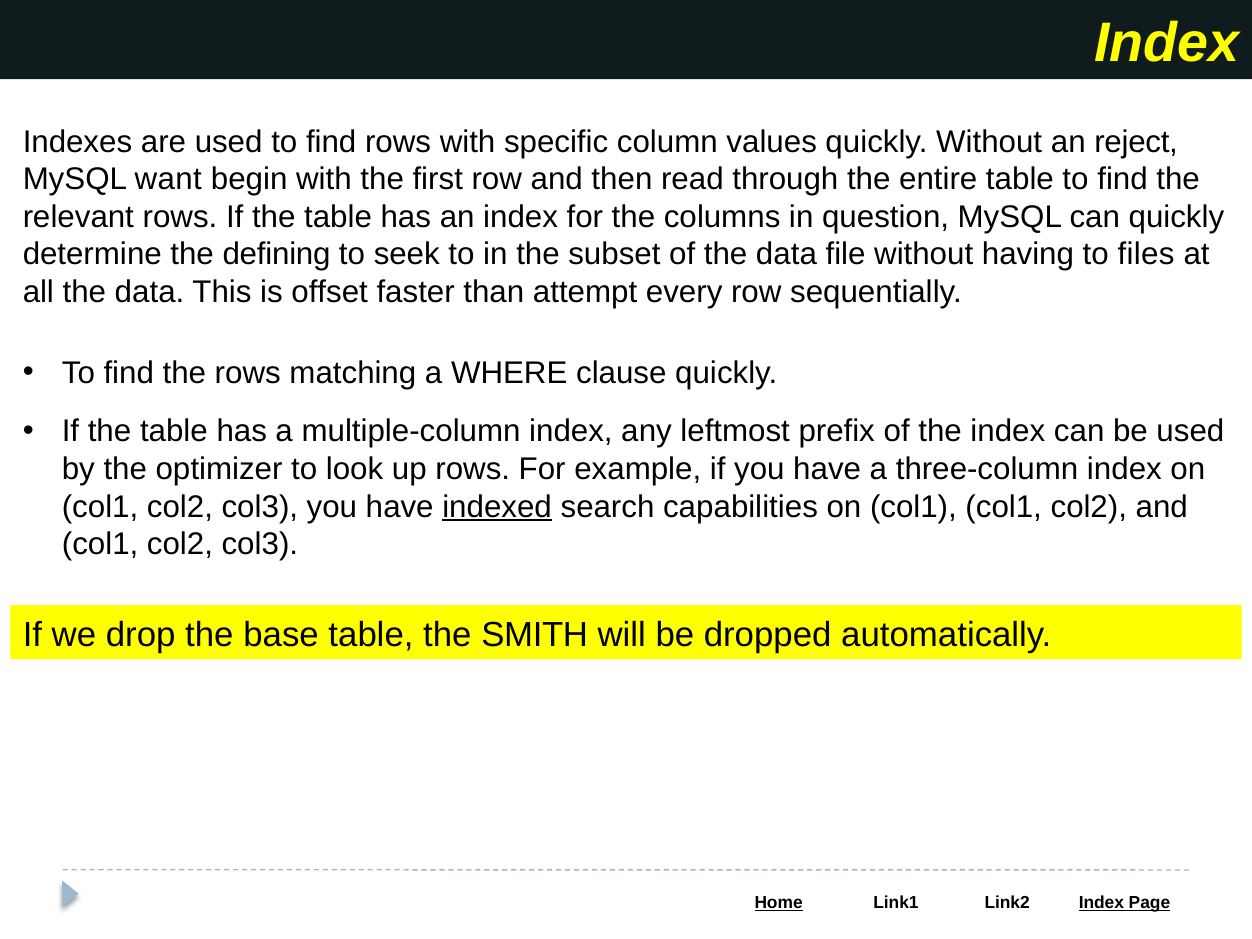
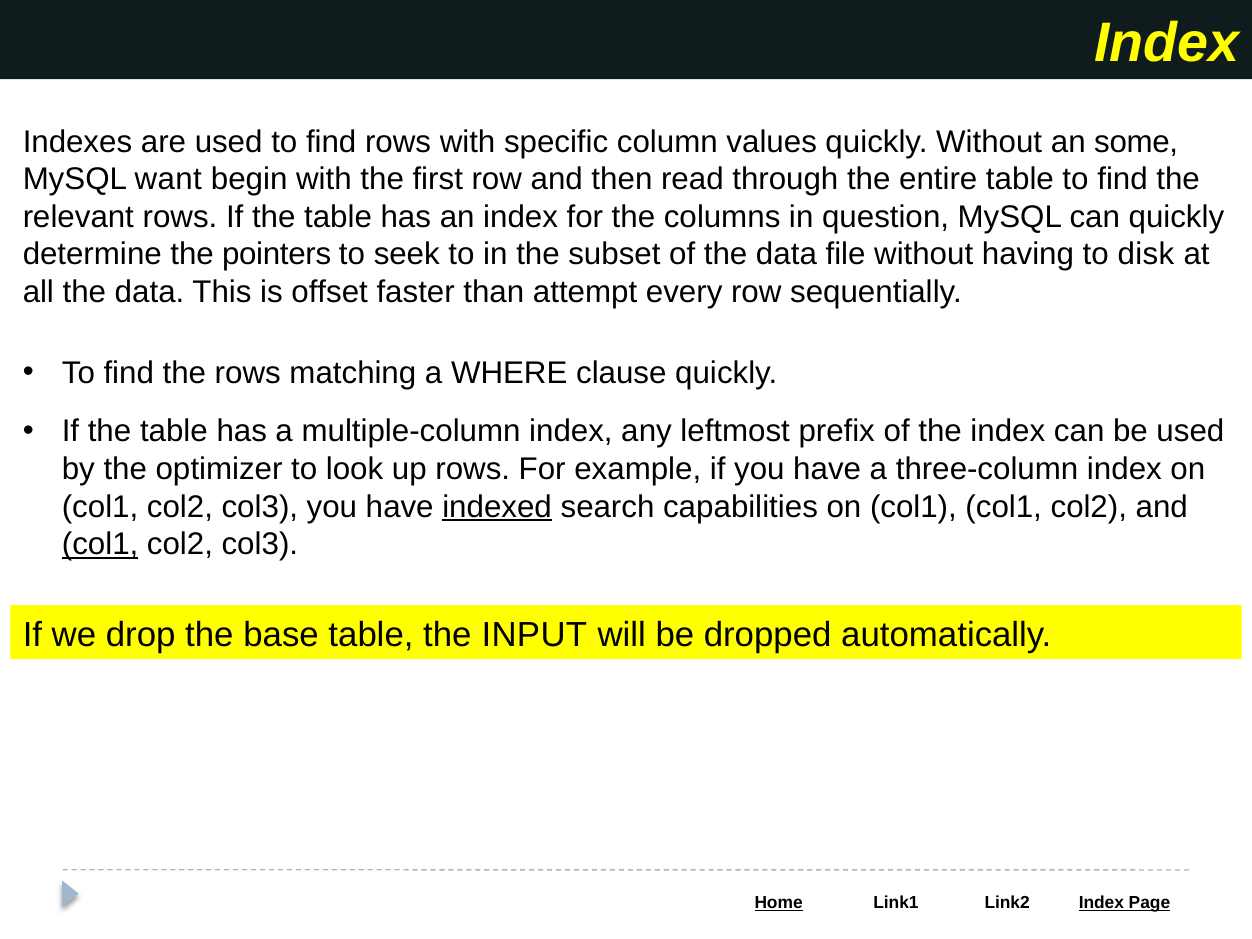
reject: reject -> some (1136, 142)
defining: defining -> pointers (277, 255)
files: files -> disk (1146, 255)
col1 underline: none -> present (100, 544)
SMITH: SMITH -> INPUT (534, 635)
